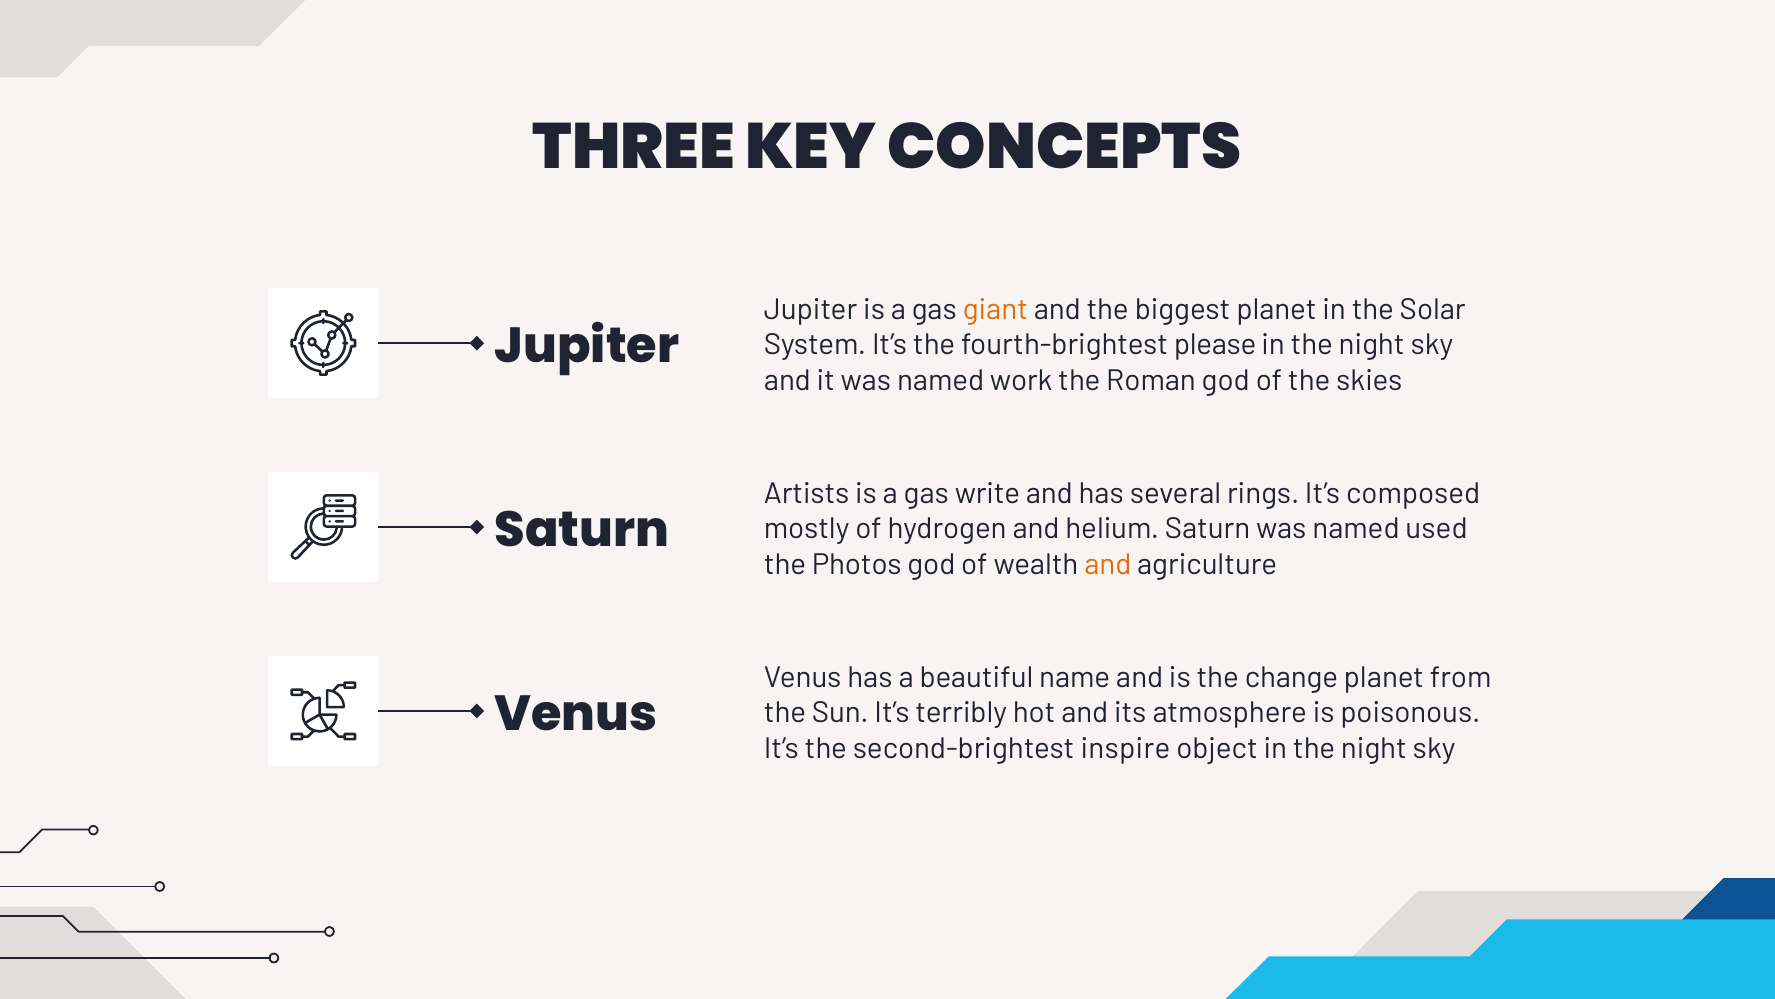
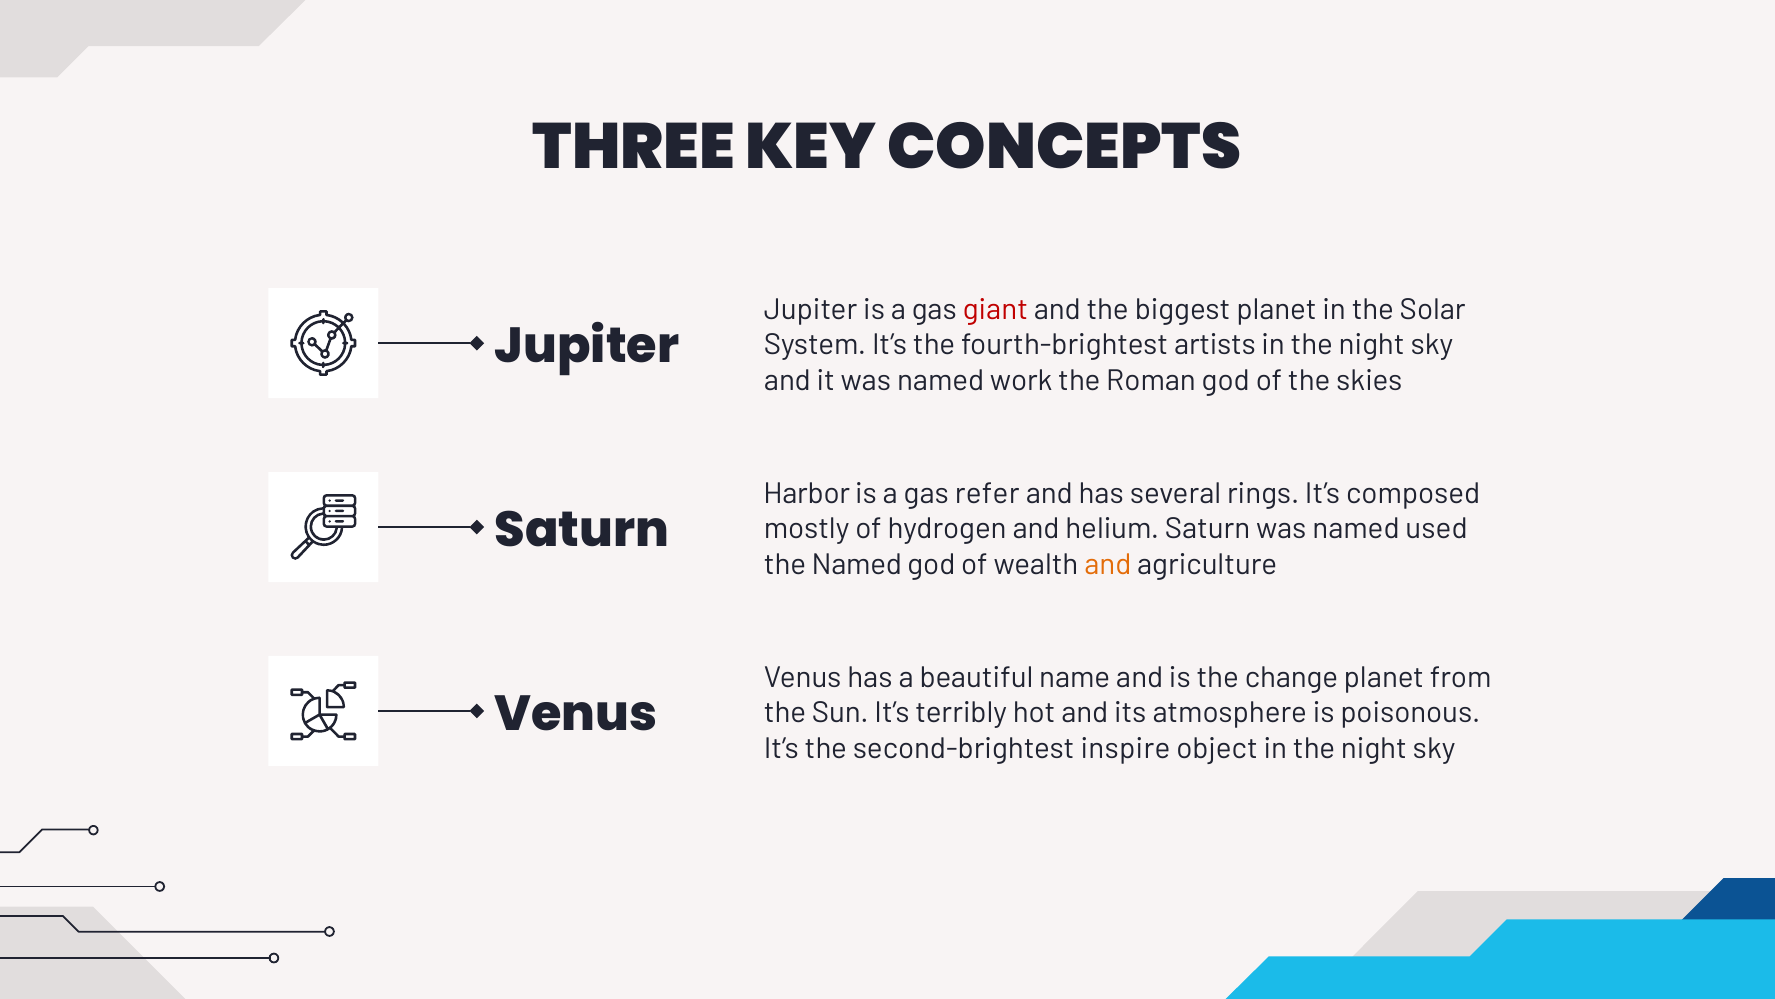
giant colour: orange -> red (995, 310)
please: please -> artists (1215, 345)
Artists: Artists -> Harbor (807, 493)
write: write -> refer (987, 493)
the Photos: Photos -> Named (857, 564)
